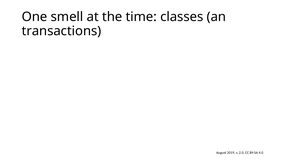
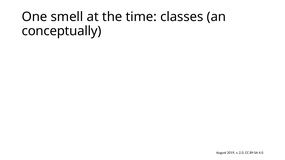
transactions: transactions -> conceptually (62, 31)
